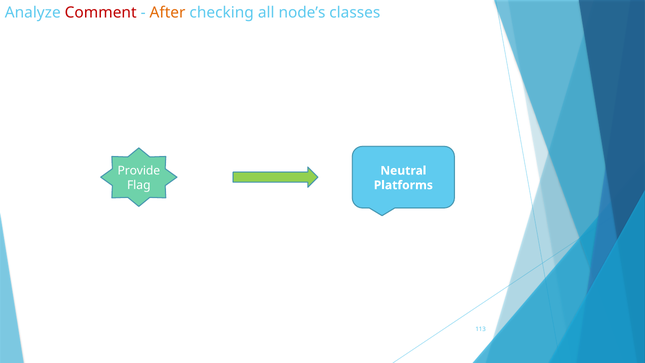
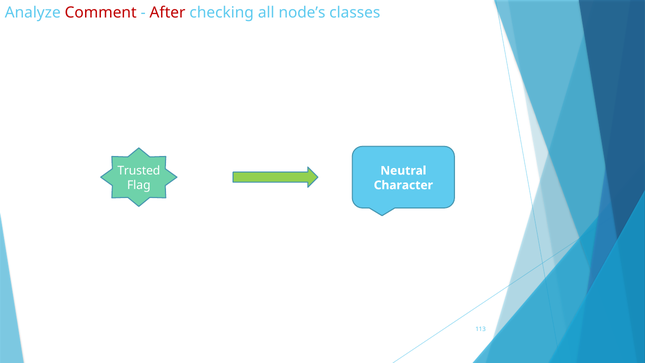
After colour: orange -> red (168, 13)
Provide: Provide -> Trusted (139, 171)
Platforms: Platforms -> Character (403, 185)
